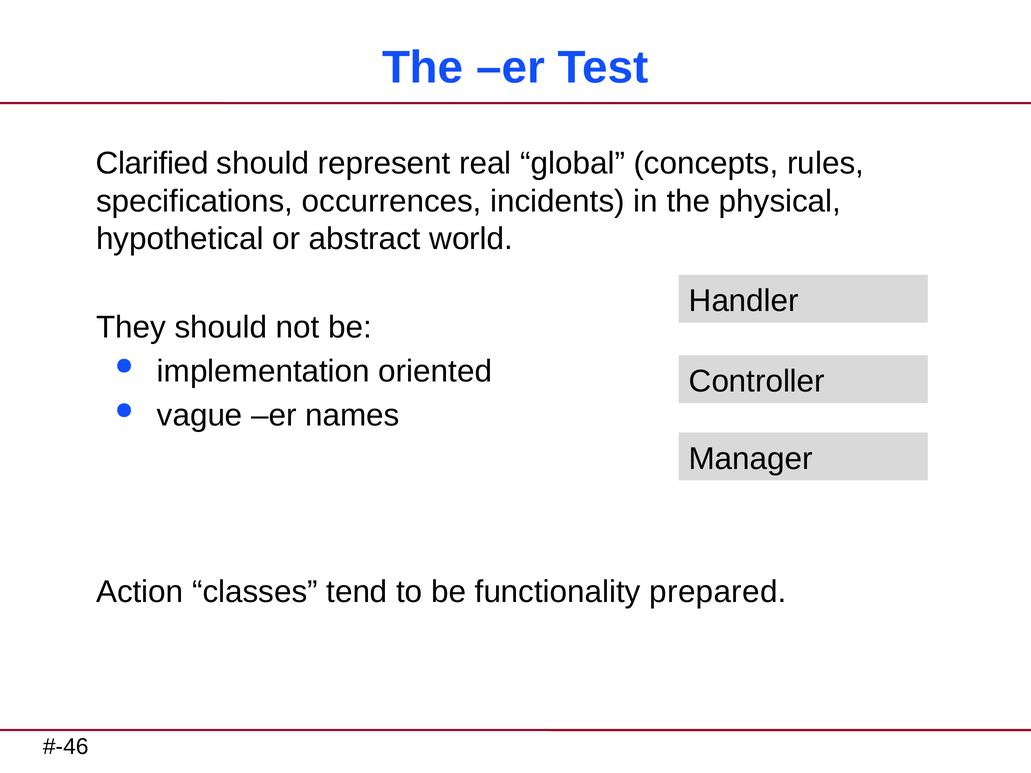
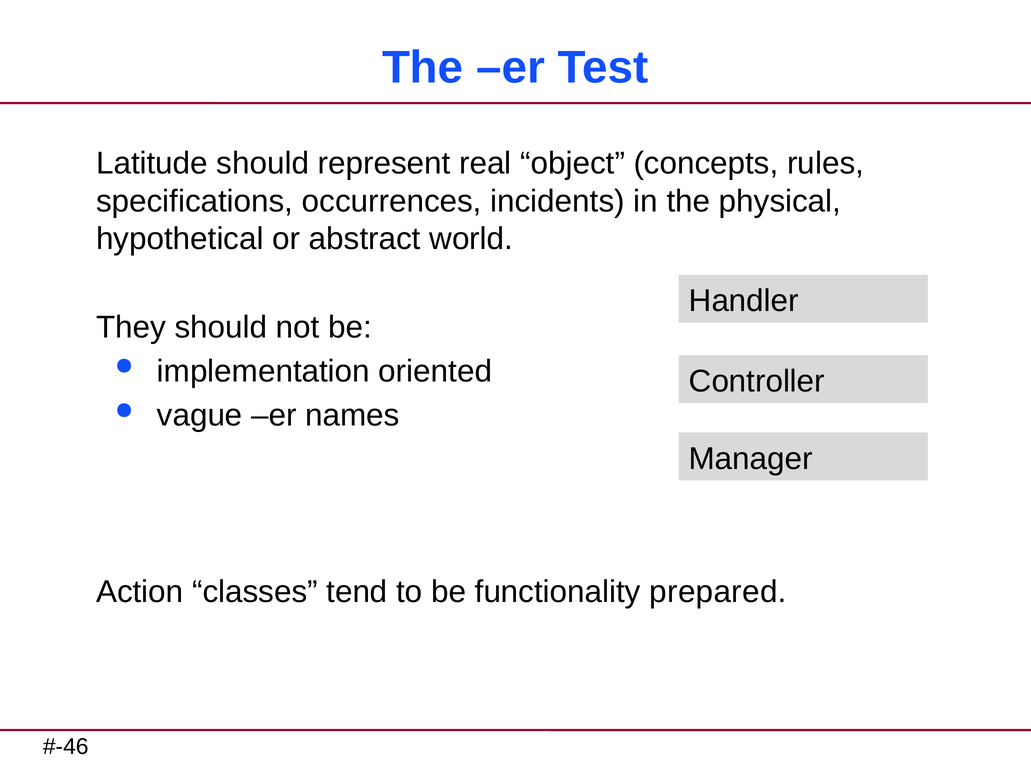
Clarified: Clarified -> Latitude (152, 164)
global: global -> object (573, 164)
